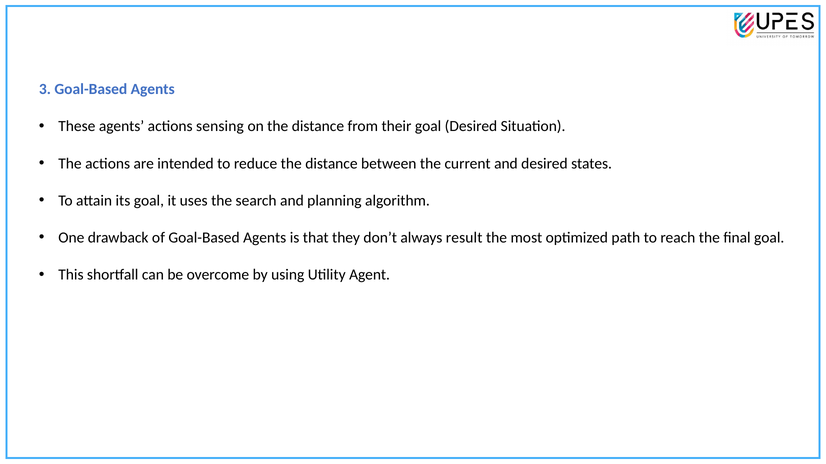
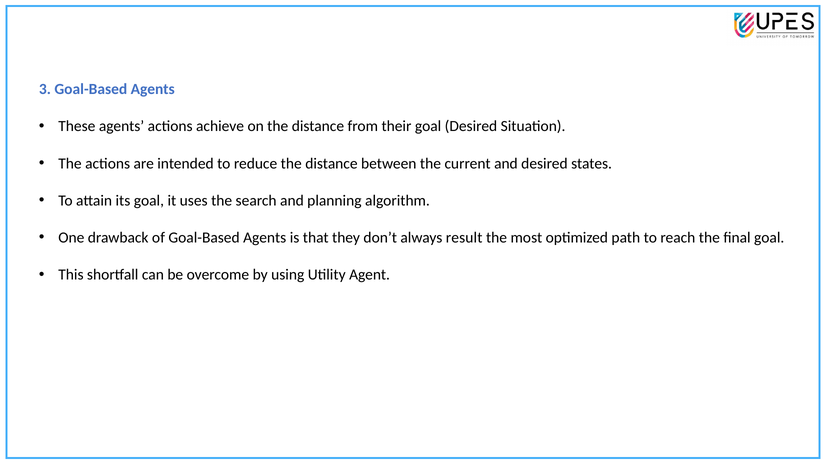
sensing: sensing -> achieve (220, 126)
